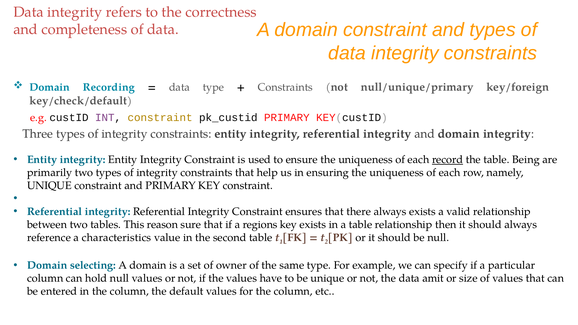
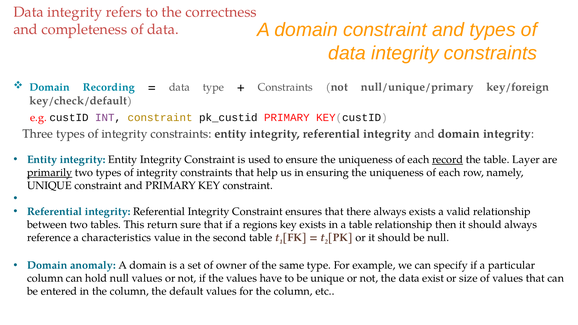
Being: Being -> Layer (526, 160)
primarily underline: none -> present (50, 173)
reason: reason -> return (162, 225)
selecting: selecting -> anomaly (93, 265)
amit: amit -> exist (433, 278)
